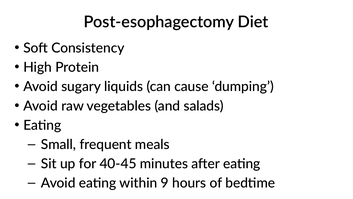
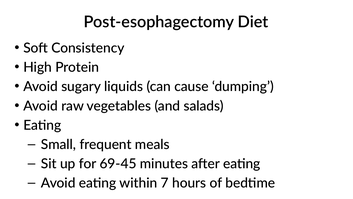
40-45: 40-45 -> 69-45 (118, 163)
9: 9 -> 7 (165, 183)
